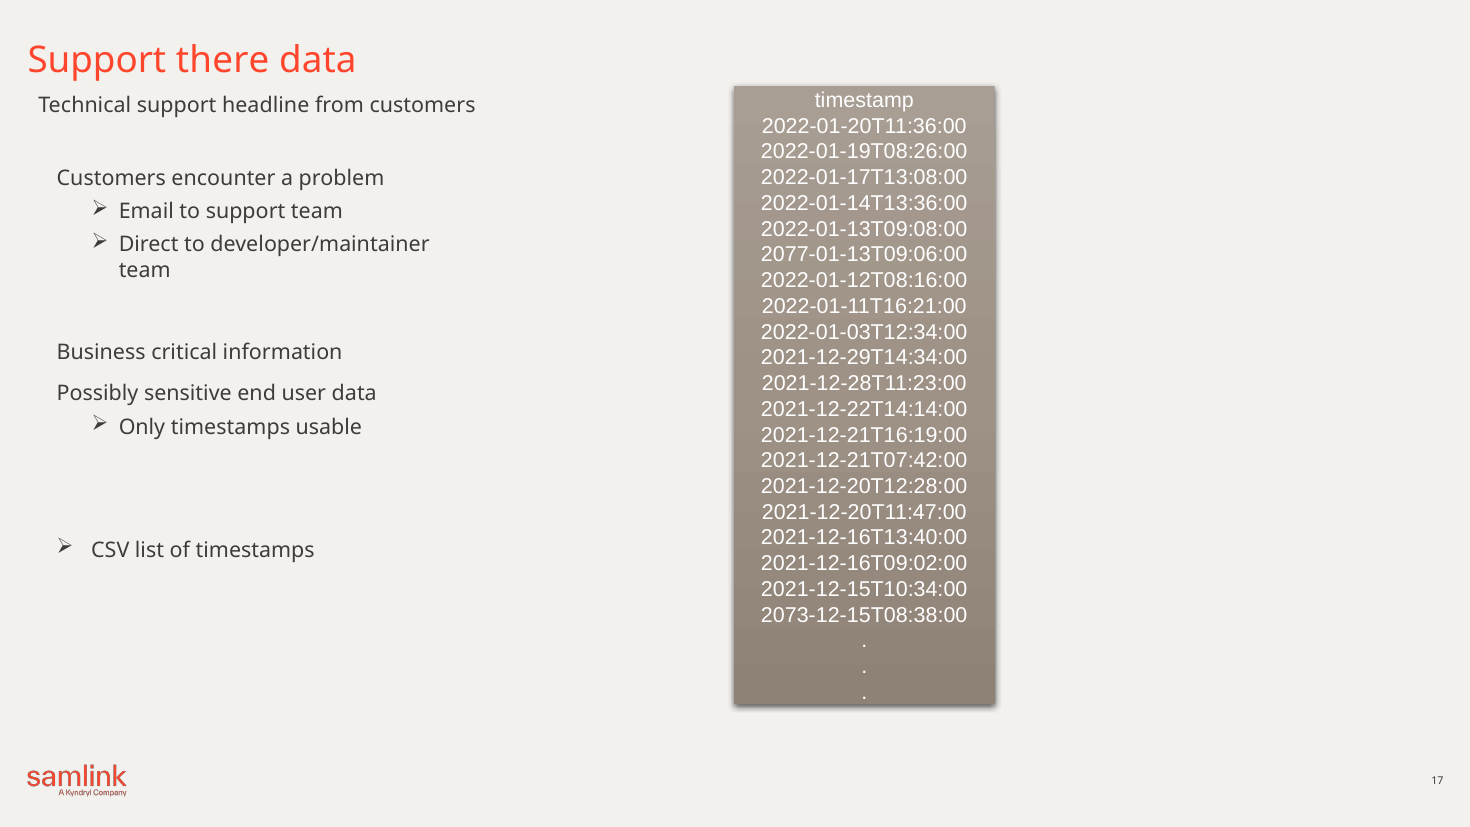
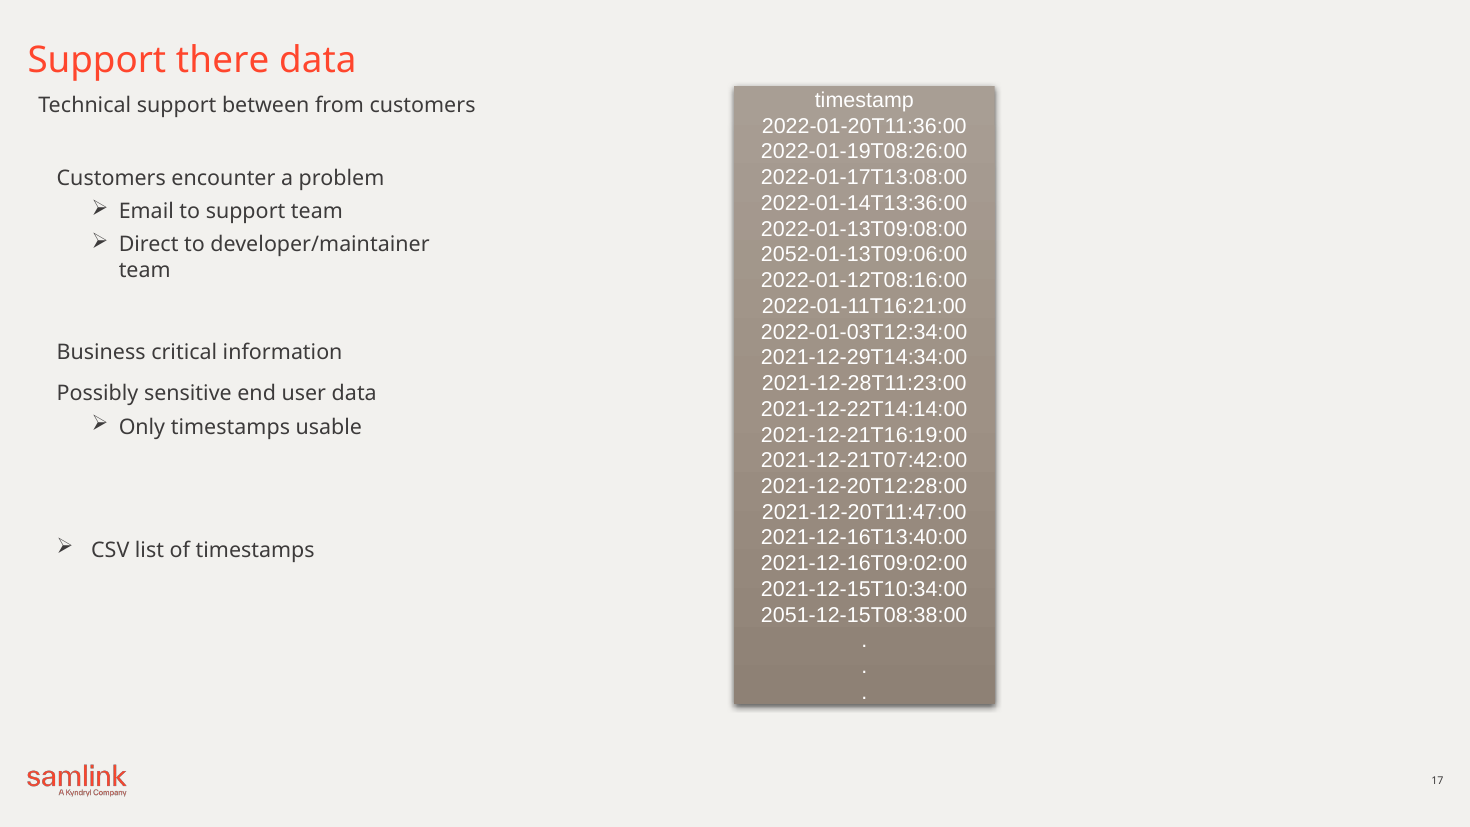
headline: headline -> between (266, 106)
2077-01-13T09:06:00: 2077-01-13T09:06:00 -> 2052-01-13T09:06:00 (864, 255)
2073-12-15T08:38:00: 2073-12-15T08:38:00 -> 2051-12-15T08:38:00 (864, 615)
